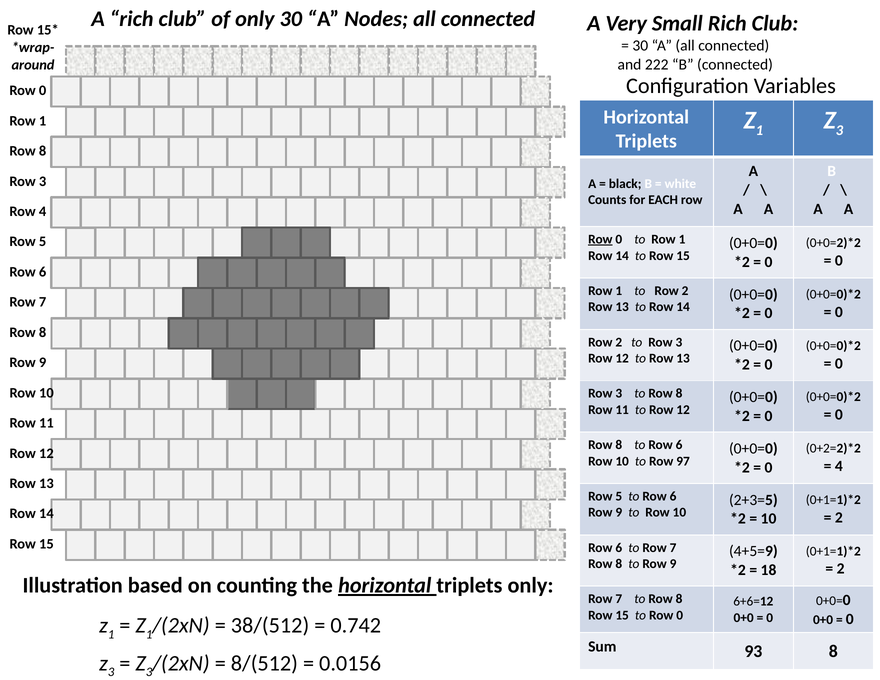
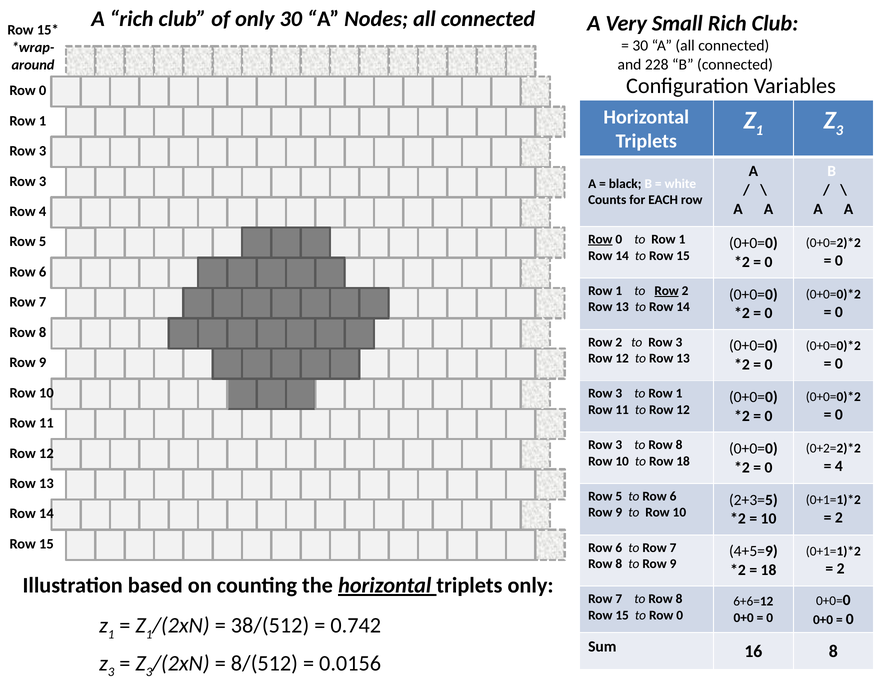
222: 222 -> 228 (657, 64)
8: 8 -> 3 (43, 151)
Row underline: none -> present (667, 291)
3 to Row 8: 8 -> 1 (679, 393)
8: 8 -> 3 (619, 445)
6: 6 -> 8 (679, 445)
Row 97: 97 -> 18 (683, 461)
93: 93 -> 16 (753, 651)
